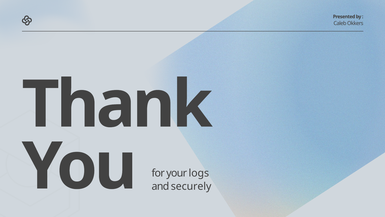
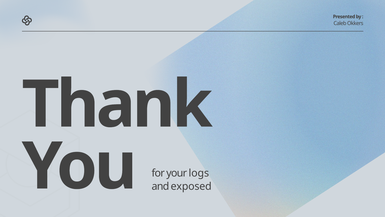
securely: securely -> exposed (191, 186)
